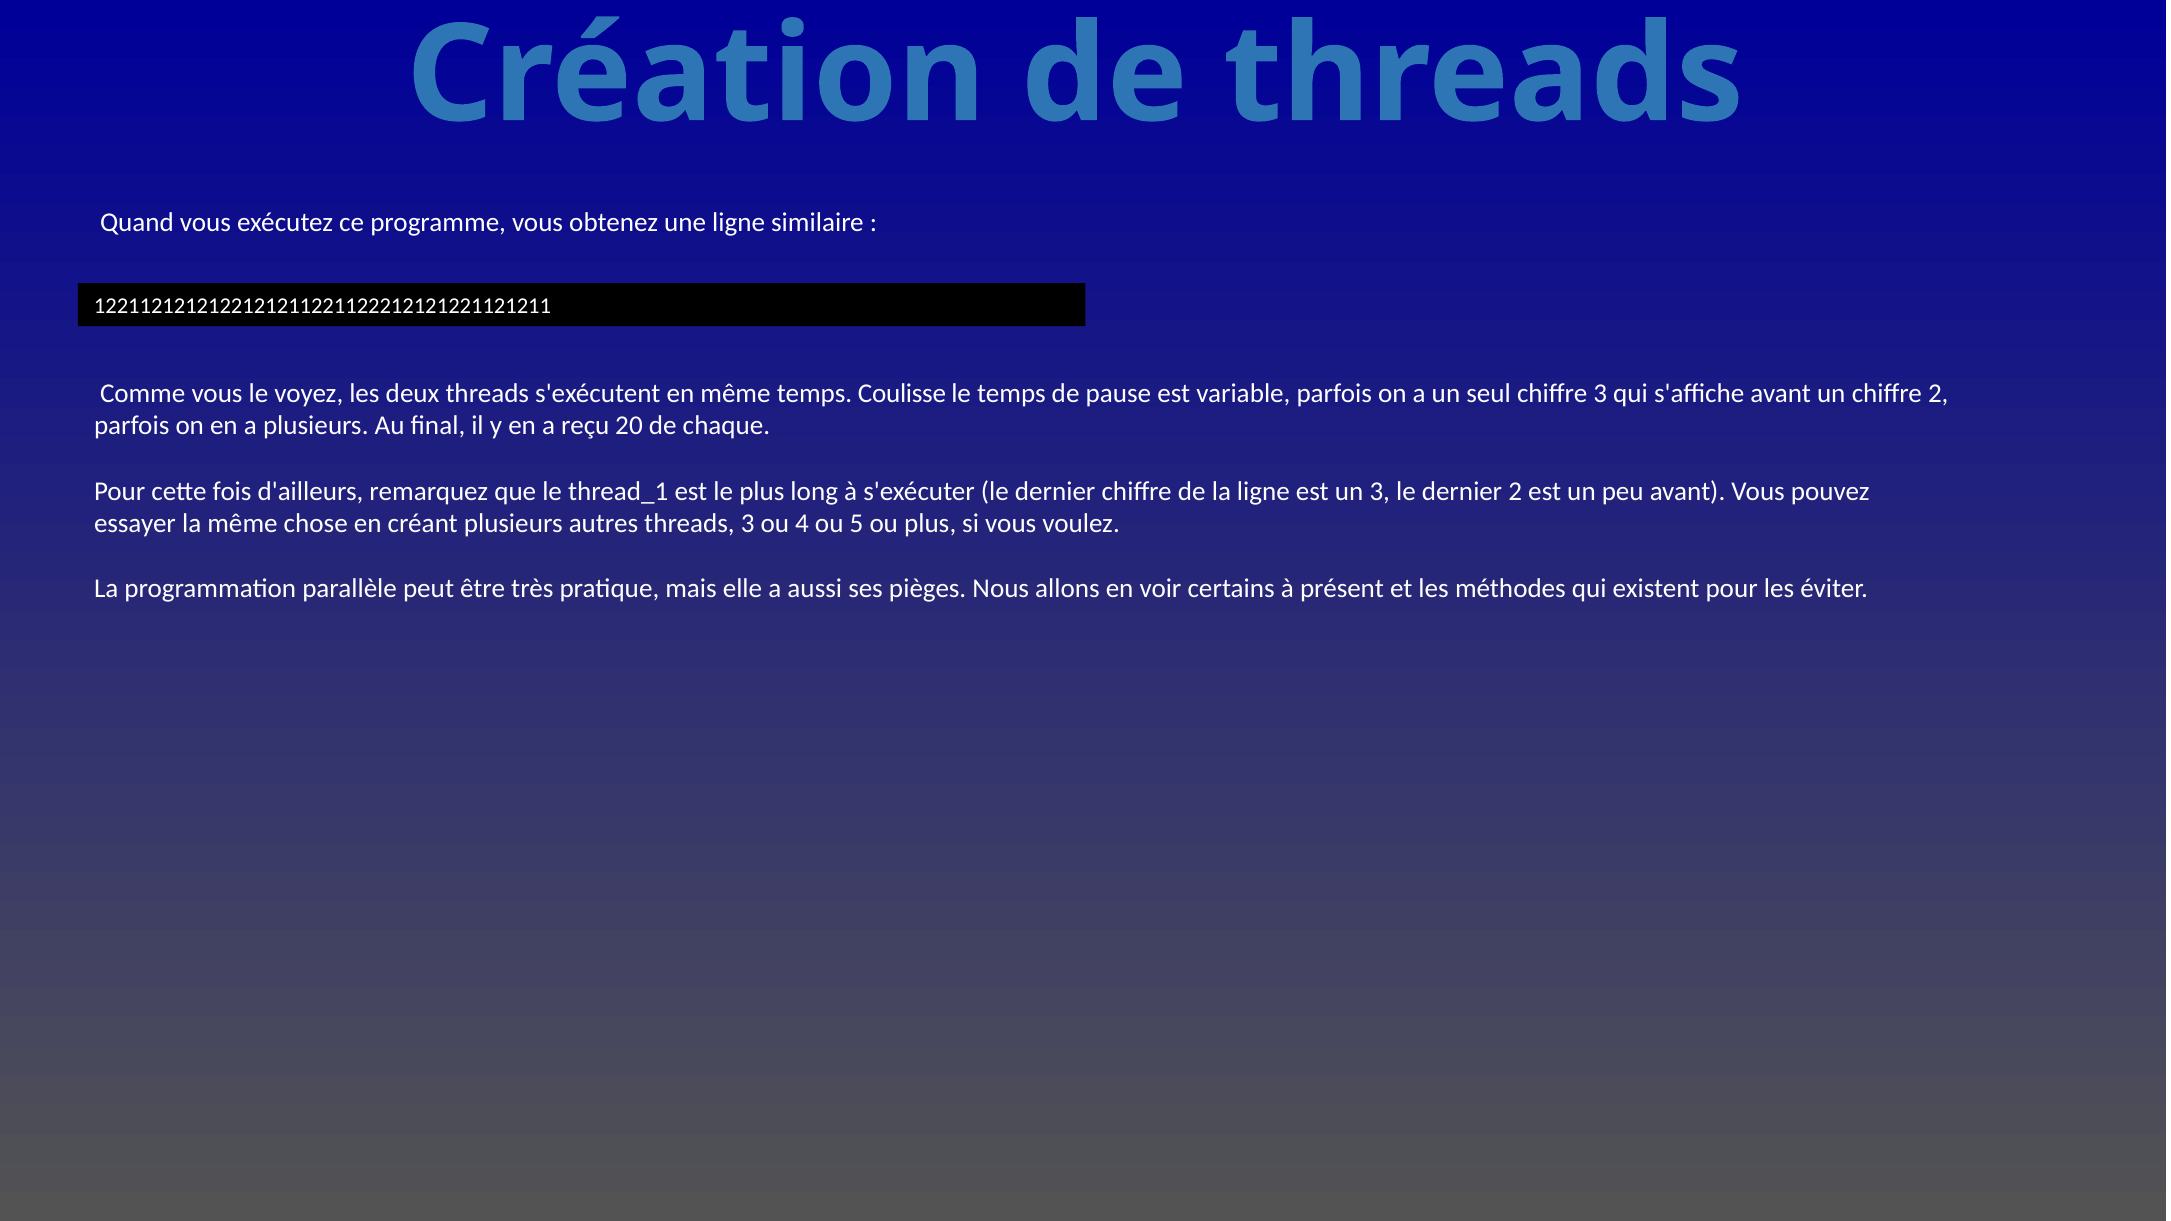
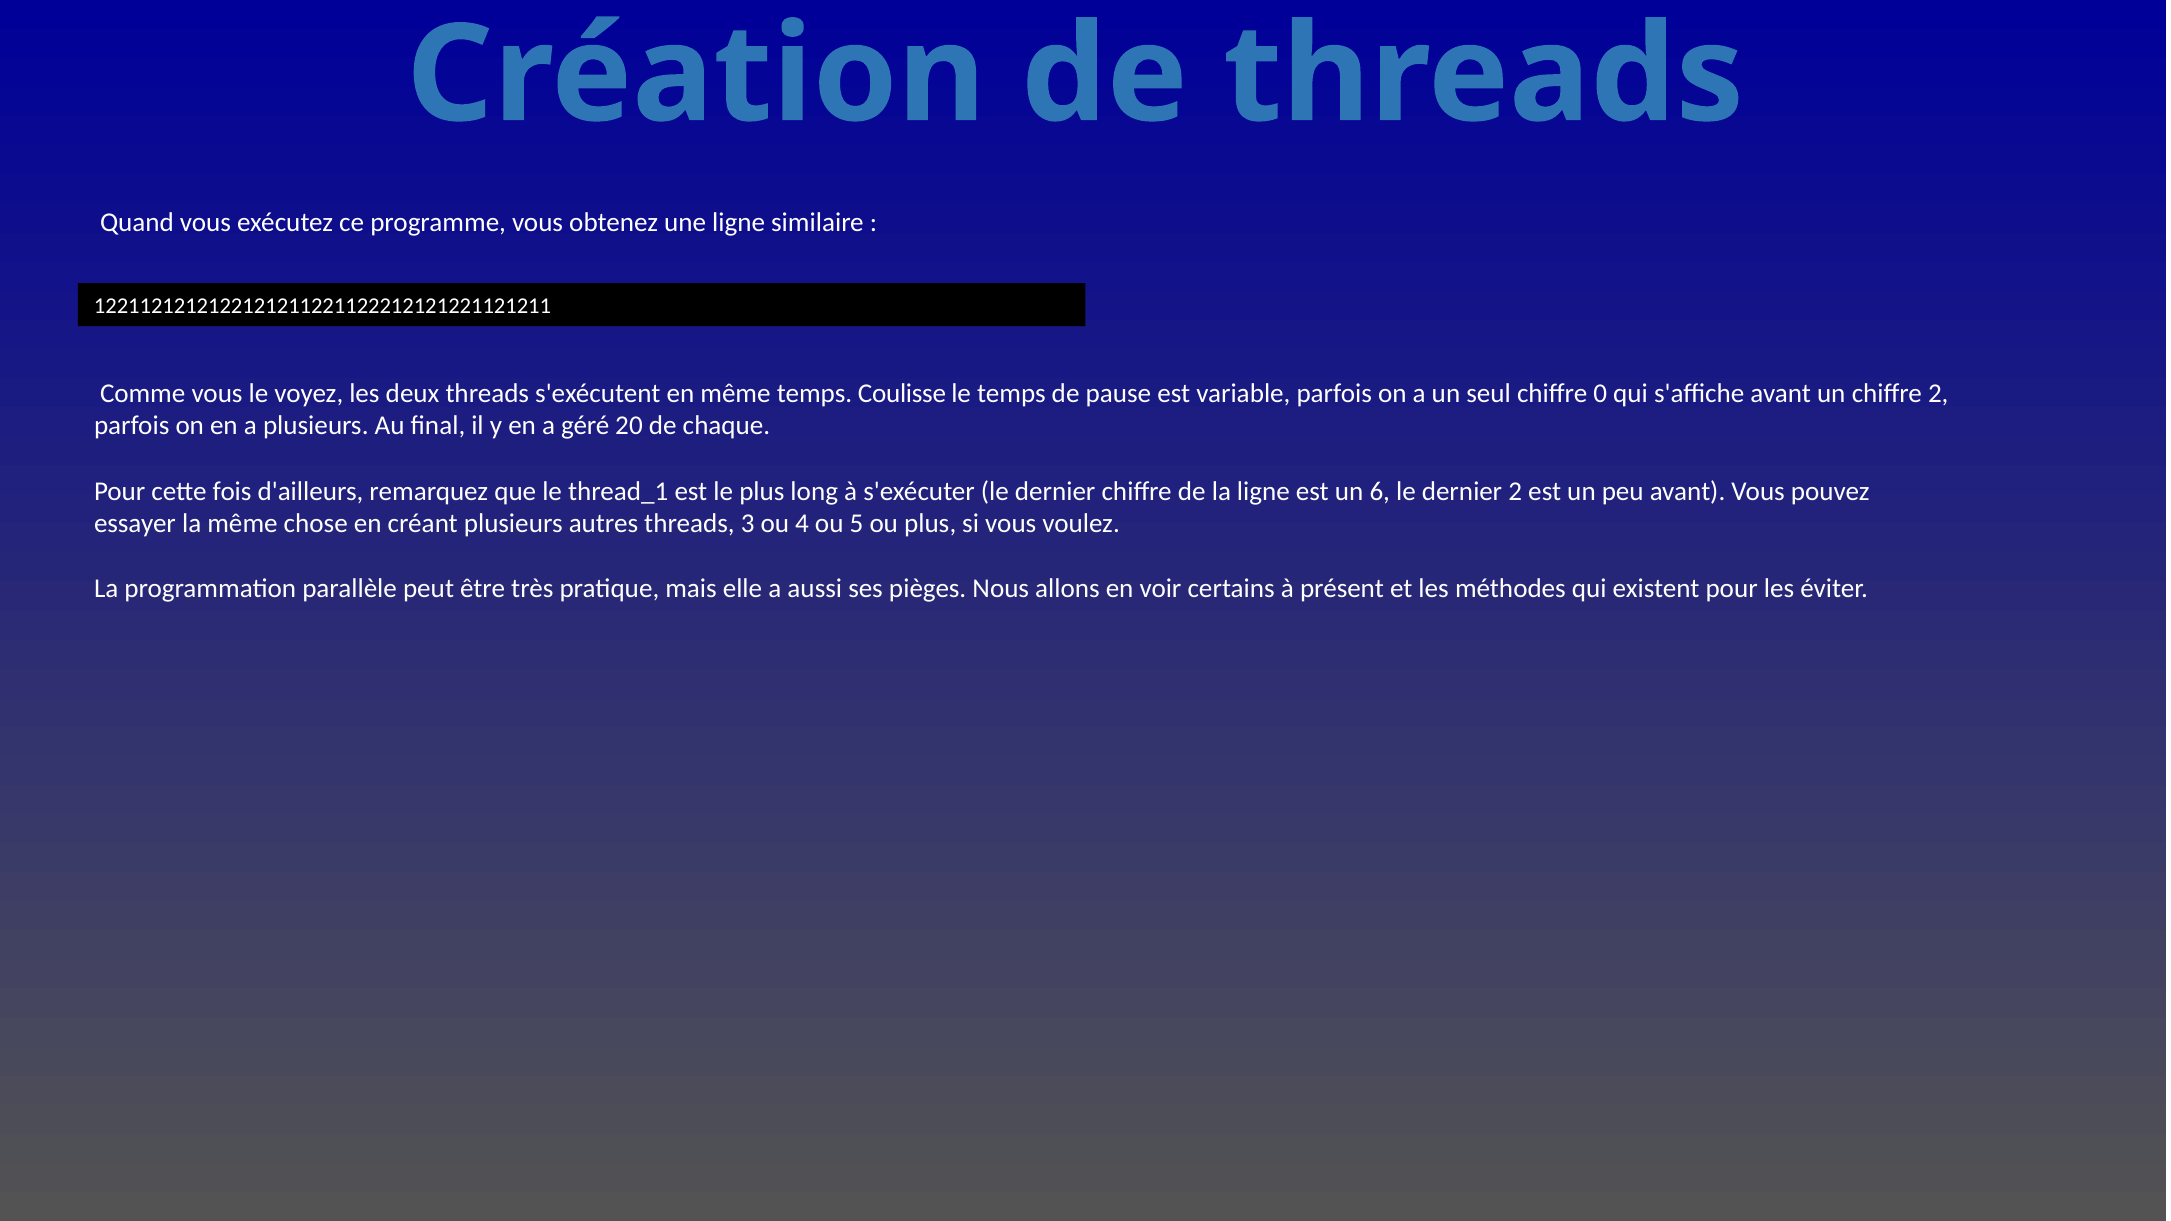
chiffre 3: 3 -> 0 (1600, 393)
reçu: reçu -> géré (585, 426)
un 3: 3 -> 6 (1380, 491)
